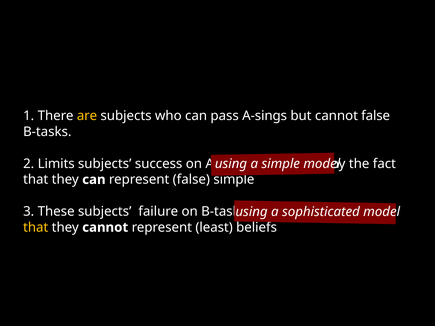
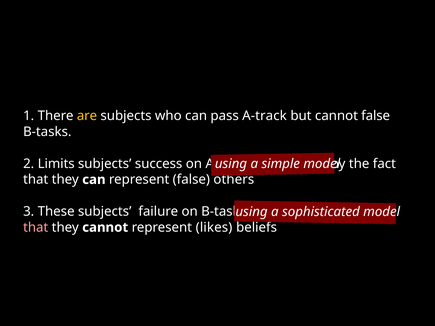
A-sings: A-sings -> A-track (265, 116)
false simple: simple -> others (234, 180)
that colour: yellow -> pink (36, 228)
least: least -> likes (214, 228)
